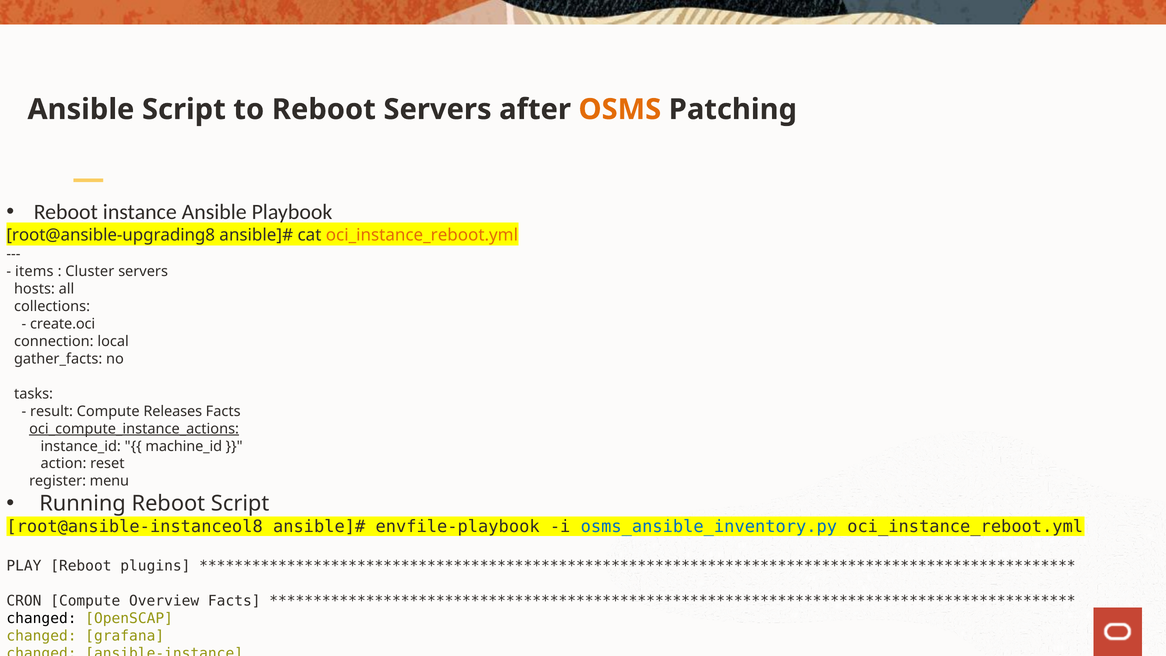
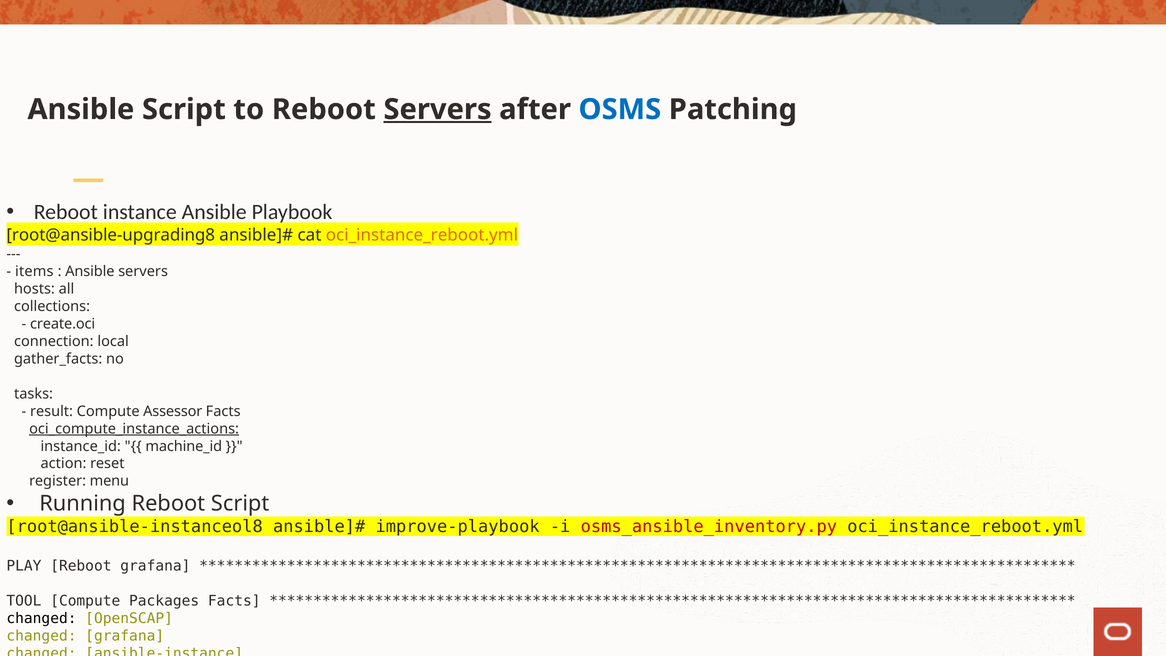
Servers underline: none -> present (438, 109)
OSMS colour: orange -> blue (620, 109)
Cluster: Cluster -> Ansible (90, 271)
Releases: Releases -> Assessor (173, 411)
envfile-playbook: envfile-playbook -> improve-playbook (458, 526)
osms_ansible_inventory.py colour: blue -> red (709, 526)
Reboot plugins: plugins -> grafana (155, 566)
CRON: CRON -> TOOL (24, 601)
Overview: Overview -> Packages (164, 601)
